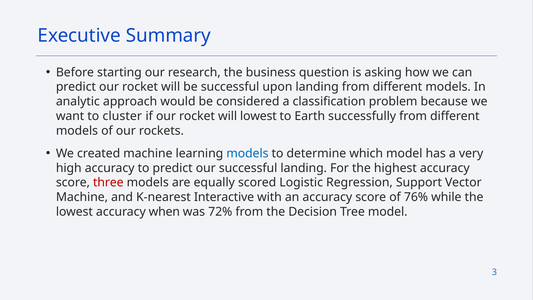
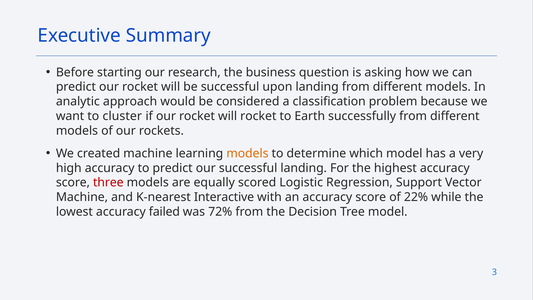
will lowest: lowest -> rocket (258, 116)
models colour: blue -> orange (247, 153)
76%: 76% -> 22% (416, 197)
when: when -> failed (164, 212)
